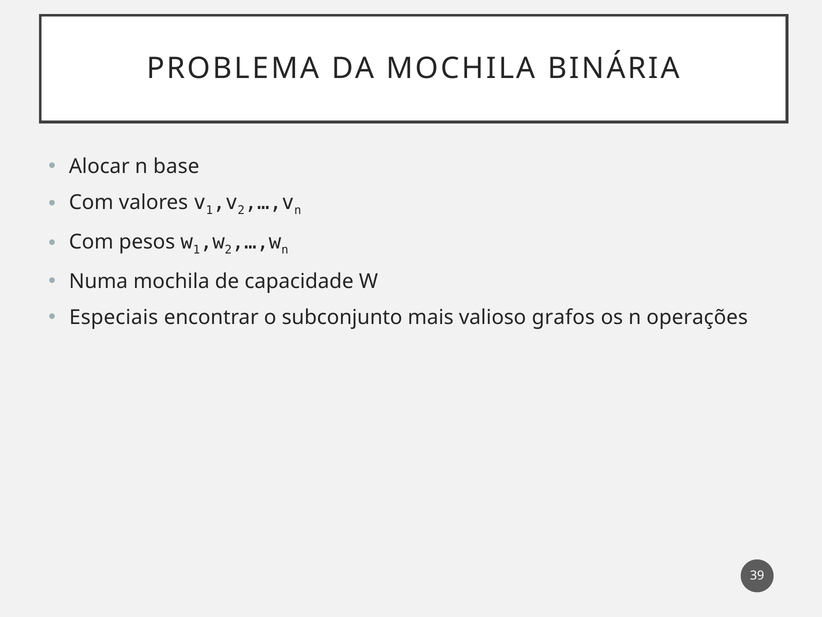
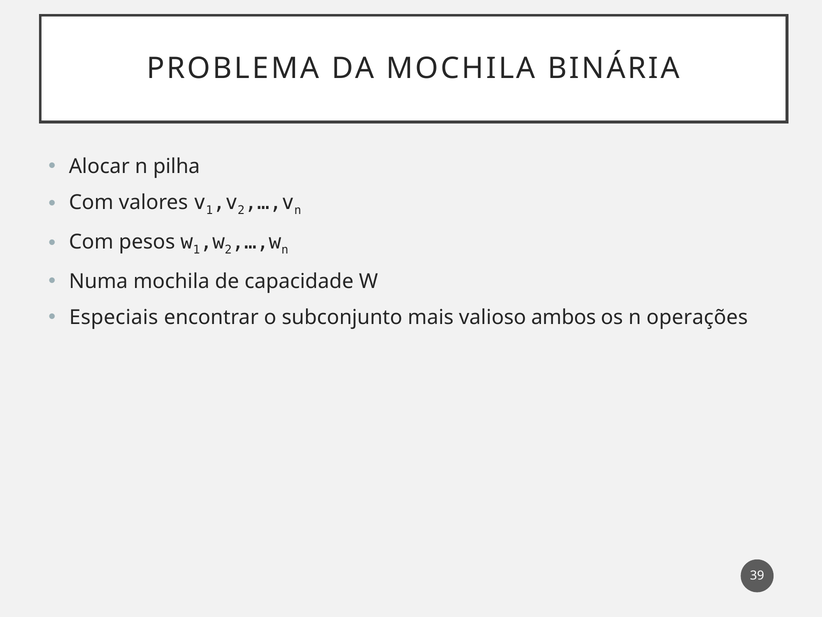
base: base -> pilha (177, 166)
grafos: grafos -> ambos (564, 317)
